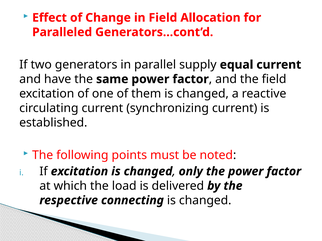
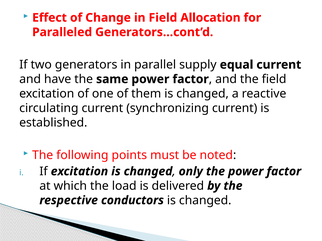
connecting: connecting -> conductors (132, 201)
